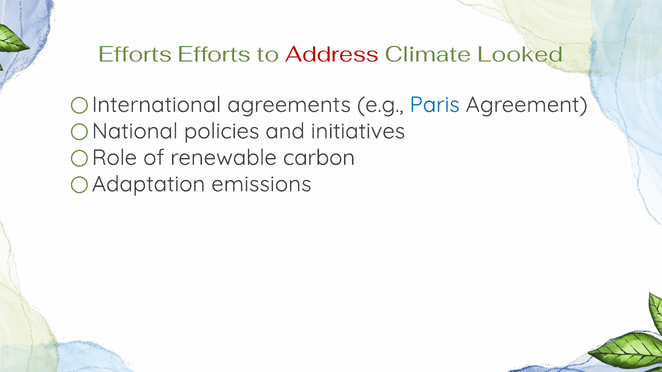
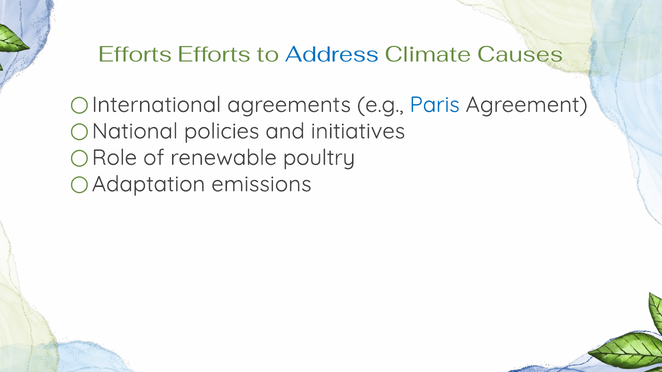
Address colour: red -> blue (332, 54)
Looked: Looked -> Causes (520, 54)
carbon: carbon -> poultry (319, 158)
